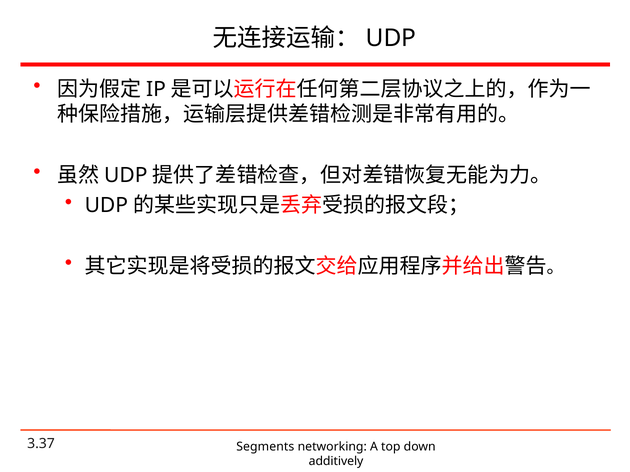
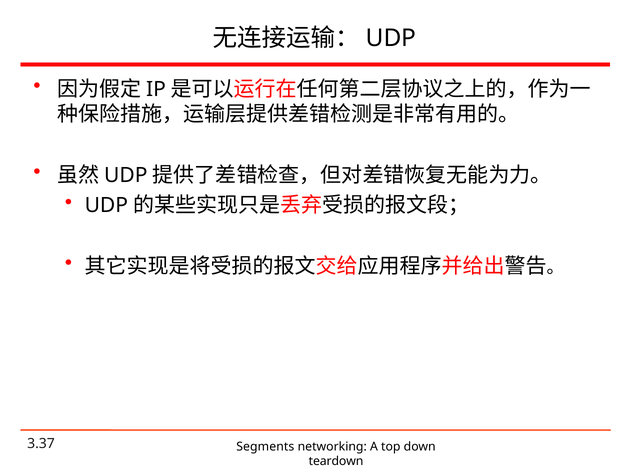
additively: additively -> teardown (336, 462)
